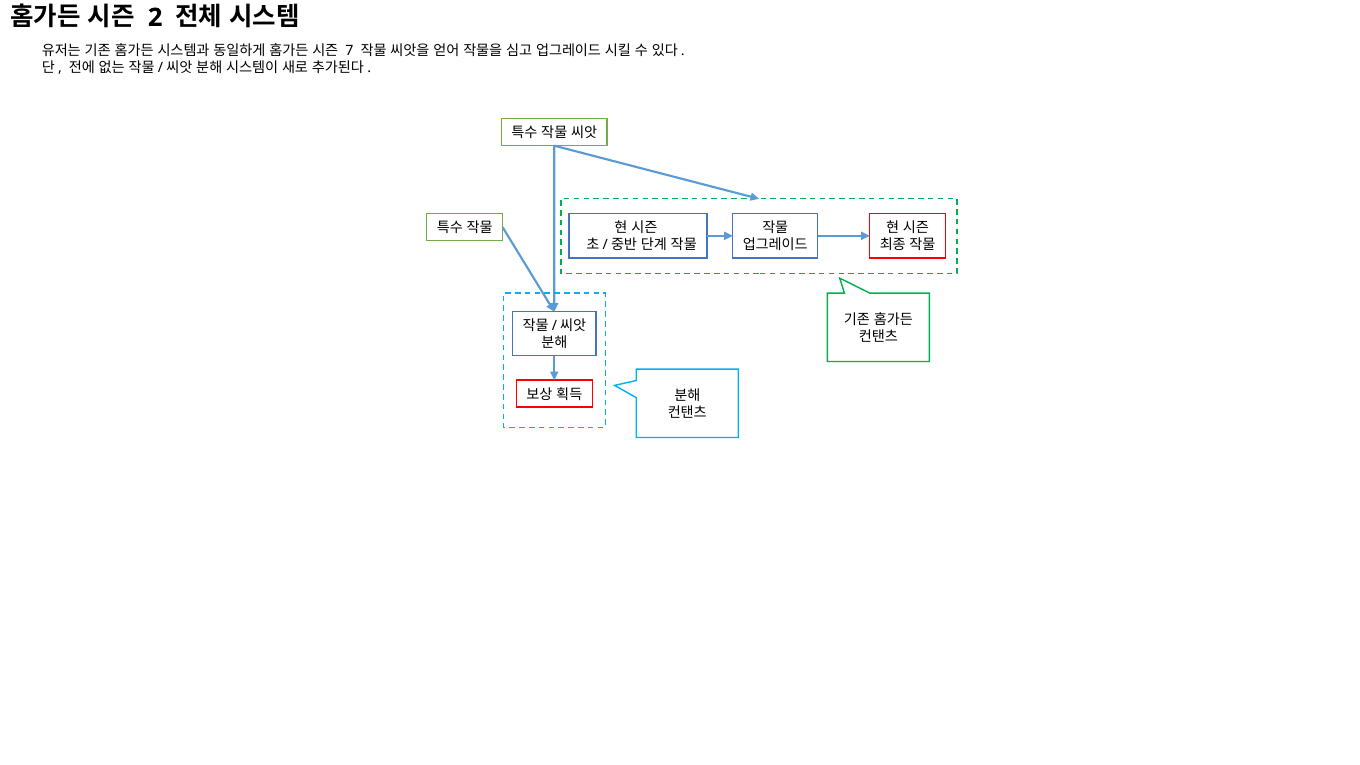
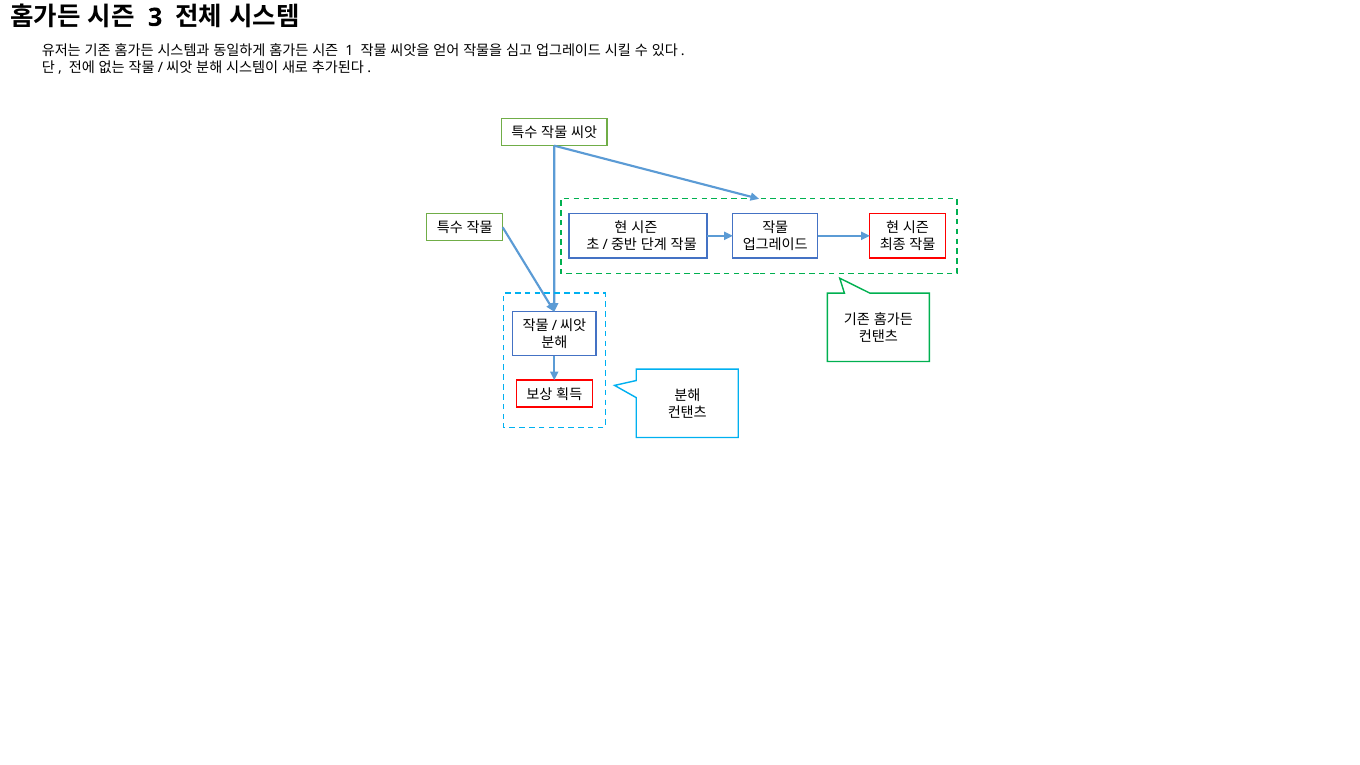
2: 2 -> 3 (155, 18)
7: 7 -> 1 (350, 51)
